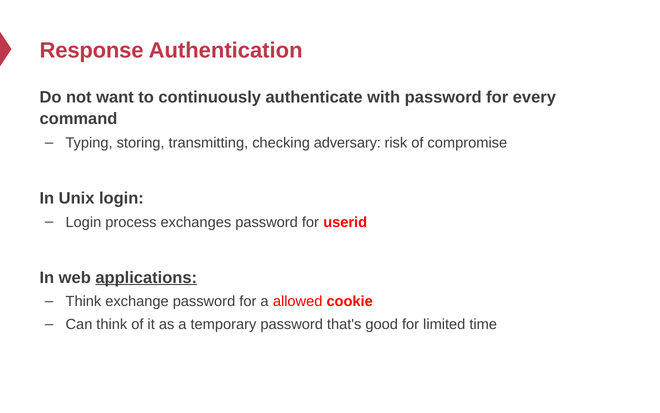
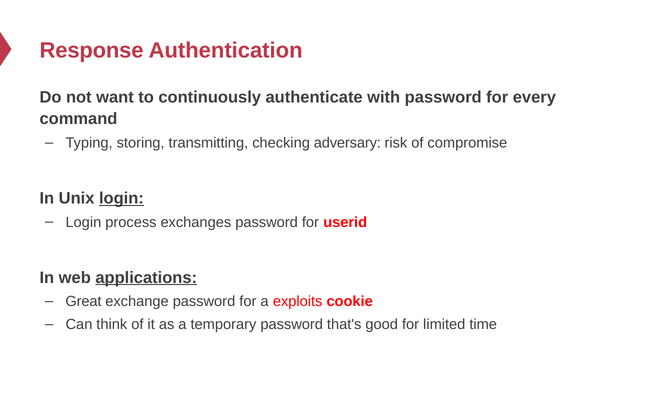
login underline: none -> present (121, 198)
Think: Think -> Great (84, 301)
allowed: allowed -> exploits (298, 301)
